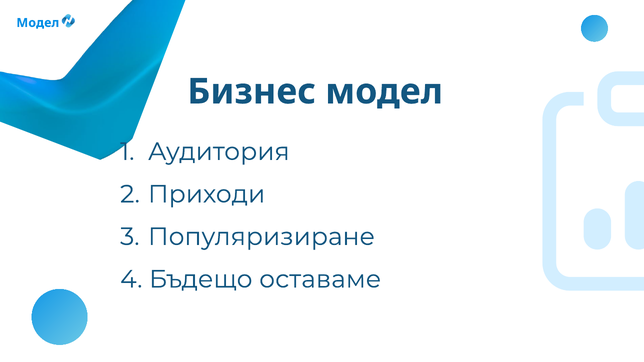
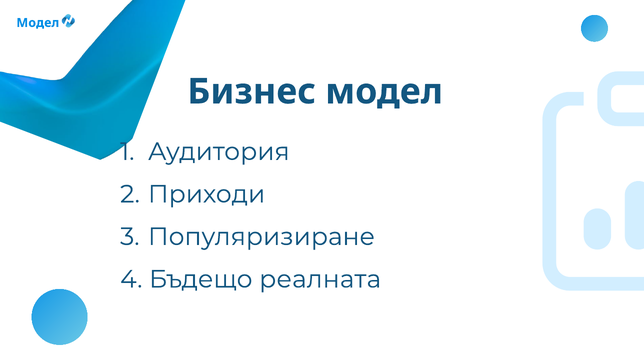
оставаме: оставаме -> реалната (320, 279)
